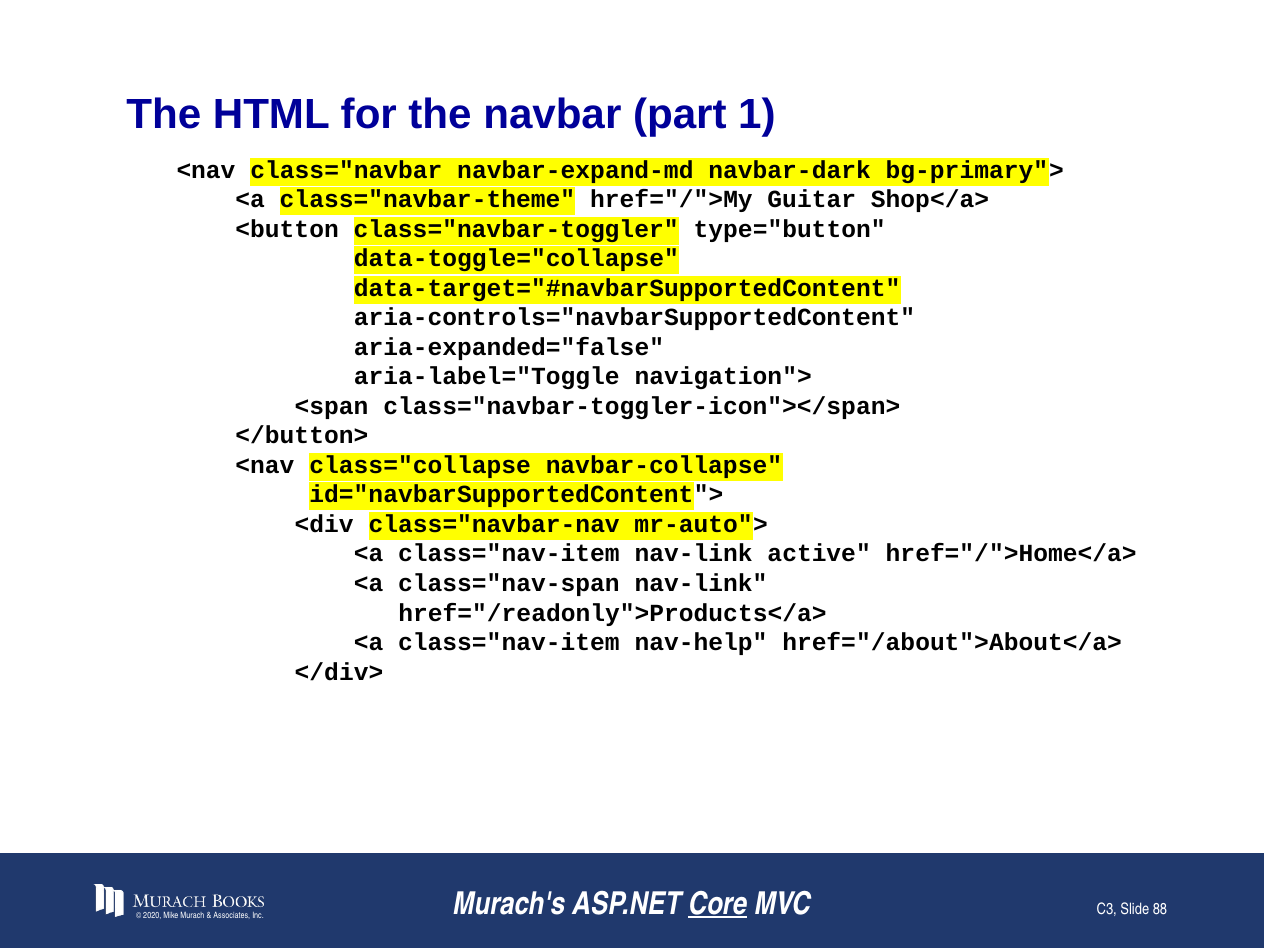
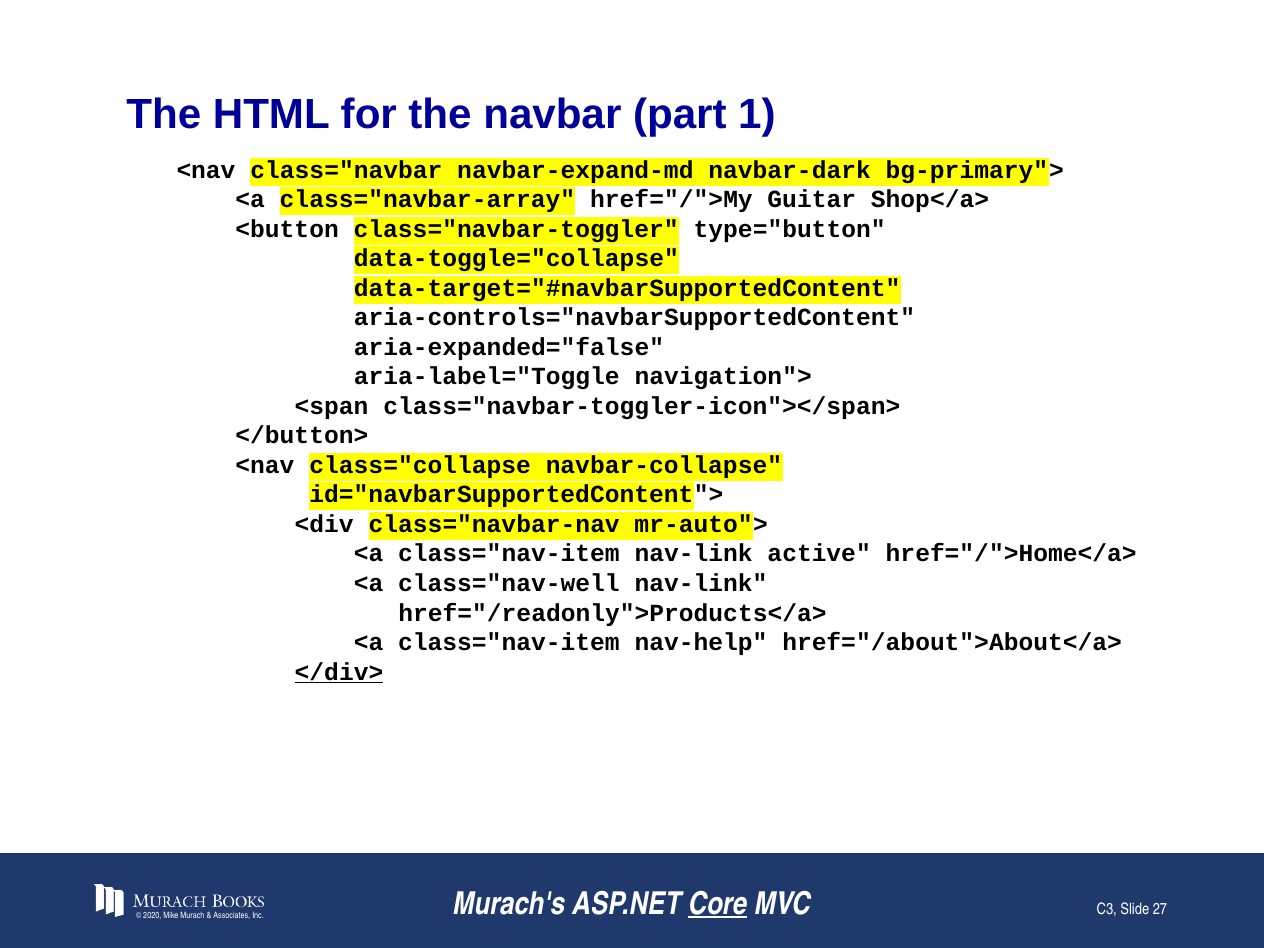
class="navbar-theme: class="navbar-theme -> class="navbar-array (427, 200)
class="nav-span: class="nav-span -> class="nav-well (509, 583)
</div> underline: none -> present (339, 672)
88: 88 -> 27 (1160, 909)
